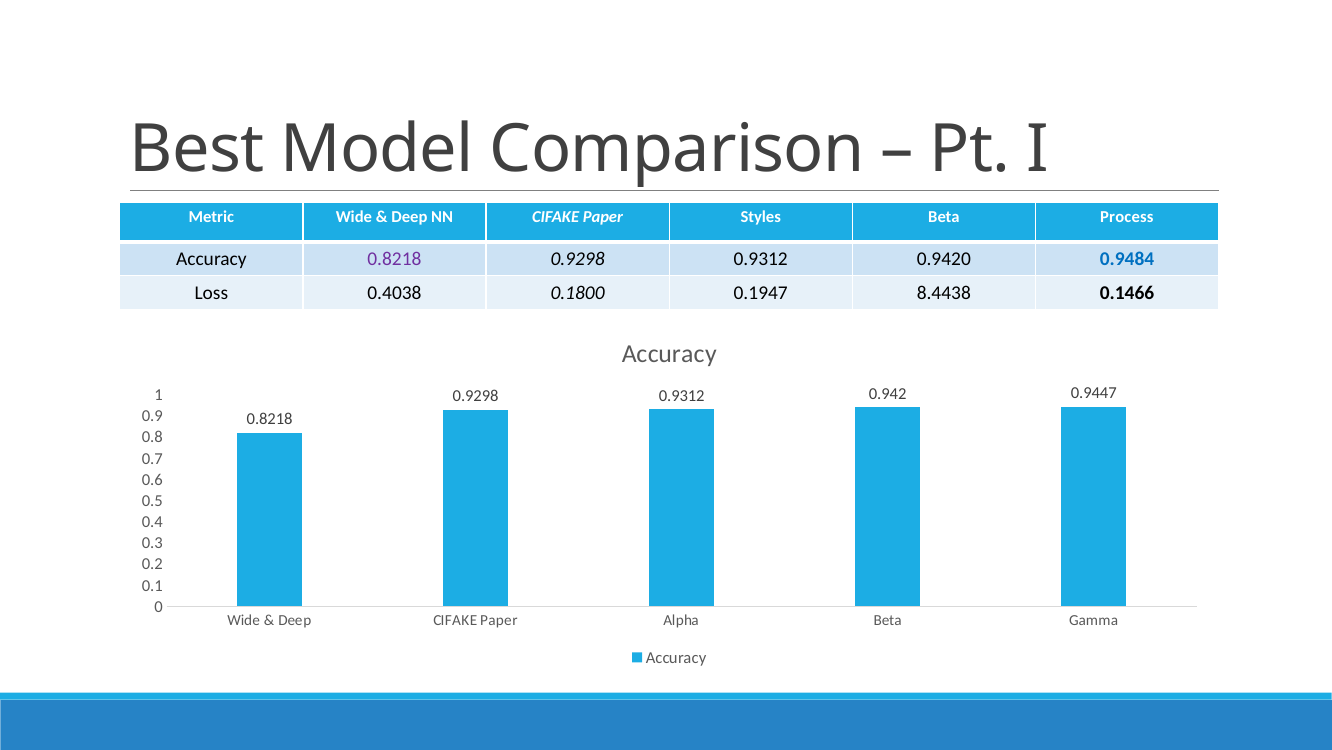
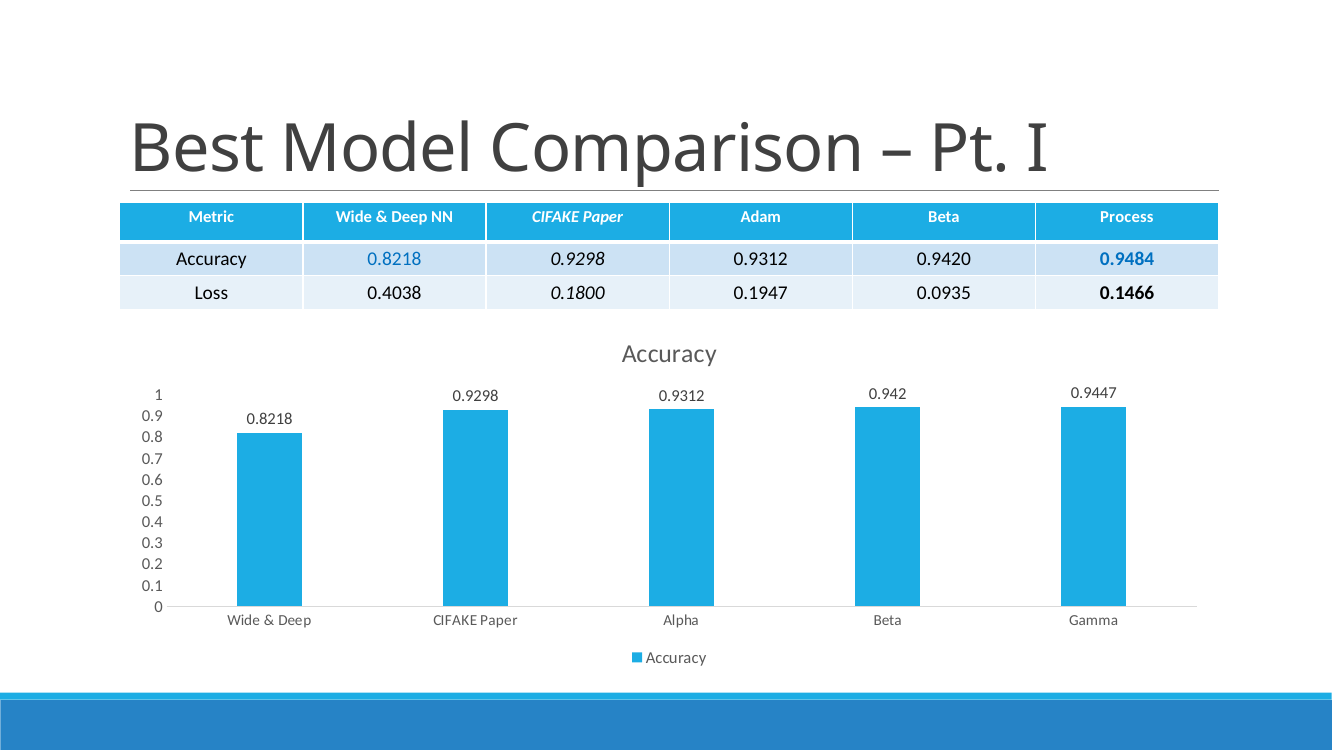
Styles: Styles -> Adam (761, 217)
0.8218 colour: purple -> blue (394, 259)
8.4438: 8.4438 -> 0.0935 (944, 292)
